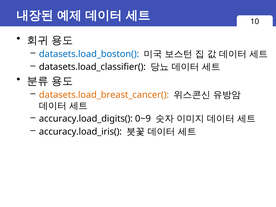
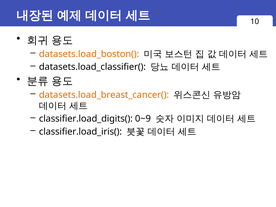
datasets.load_boston( colour: blue -> orange (89, 54)
accuracy.load_digits(: accuracy.load_digits( -> classifier.load_digits( (86, 119)
accuracy.load_iris(: accuracy.load_iris( -> classifier.load_iris( (80, 132)
